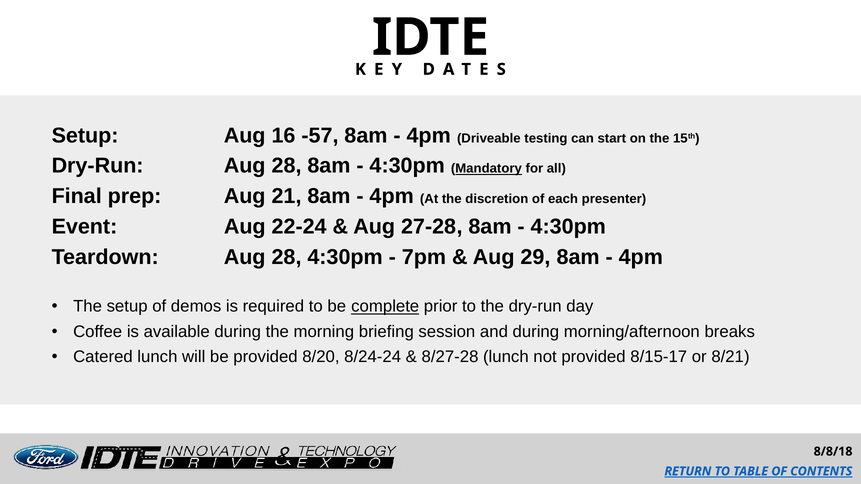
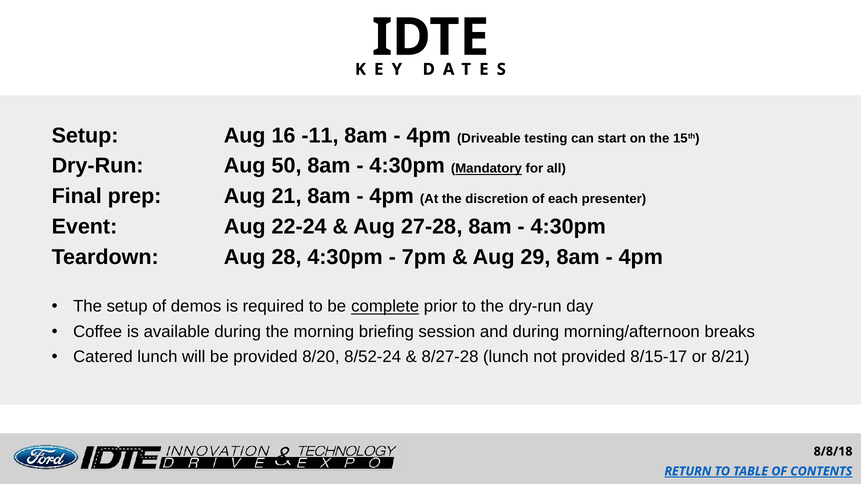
-57: -57 -> -11 (320, 136)
Dry-Run Aug 28: 28 -> 50 (287, 166)
8/24-24: 8/24-24 -> 8/52-24 (373, 357)
